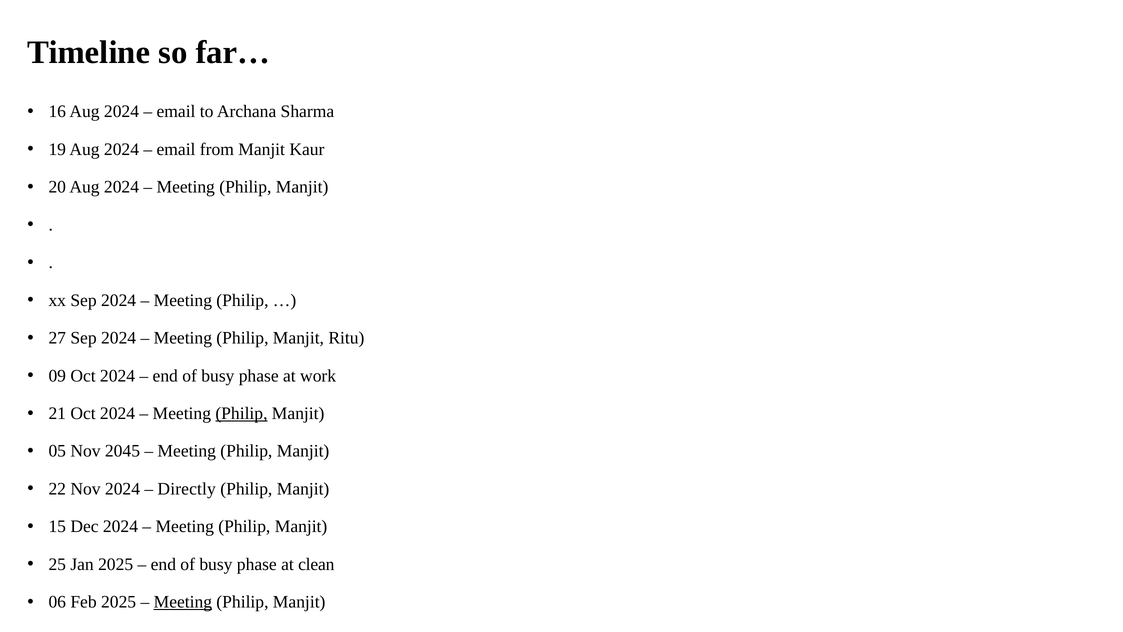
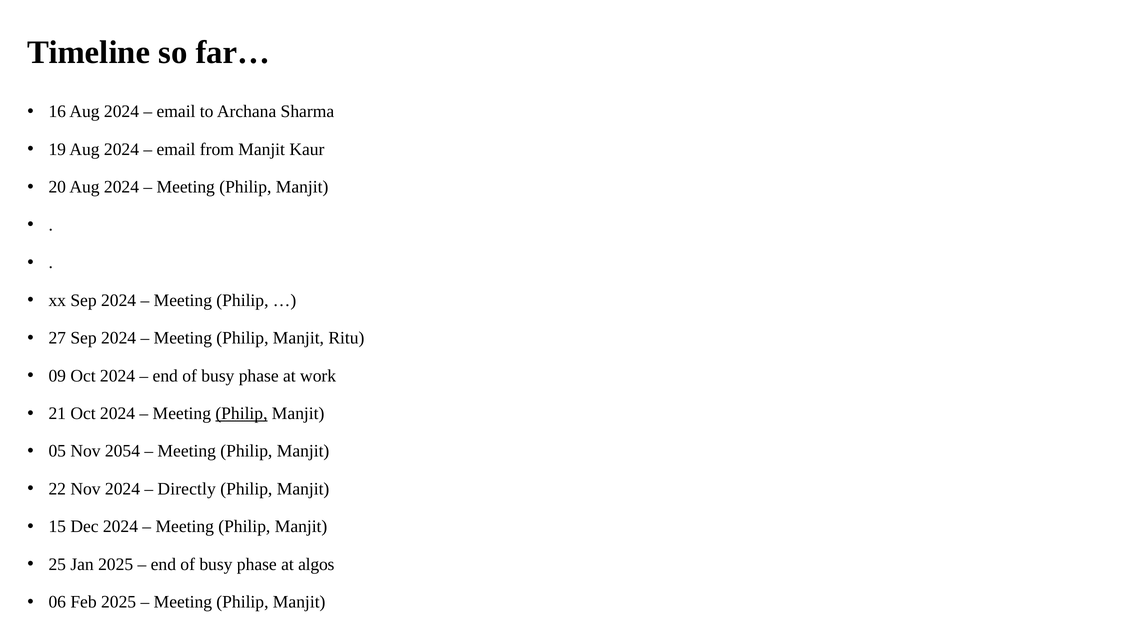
2045: 2045 -> 2054 (122, 451)
clean: clean -> algos (316, 564)
Meeting underline: present -> none (183, 602)
